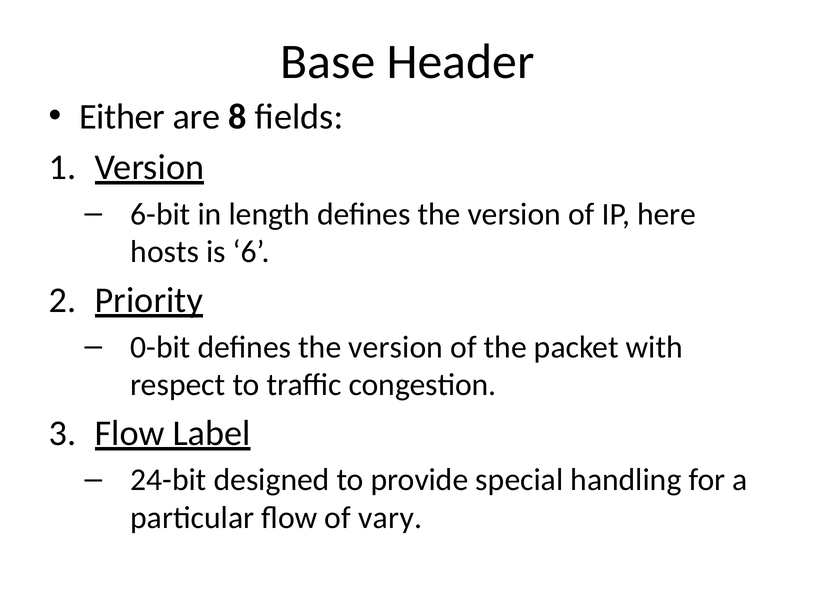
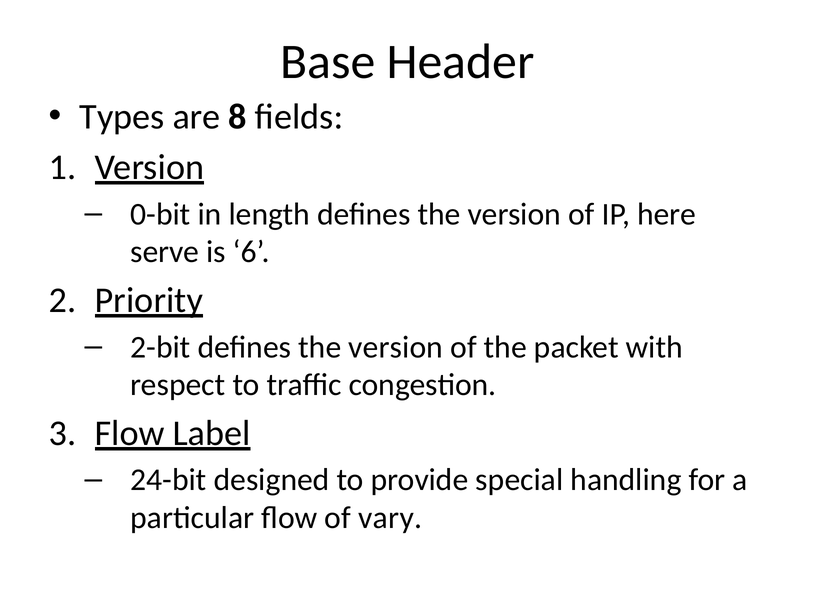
Either: Either -> Types (122, 117)
6-bit: 6-bit -> 0-bit (160, 214)
hosts: hosts -> serve (165, 252)
0-bit: 0-bit -> 2-bit (160, 347)
